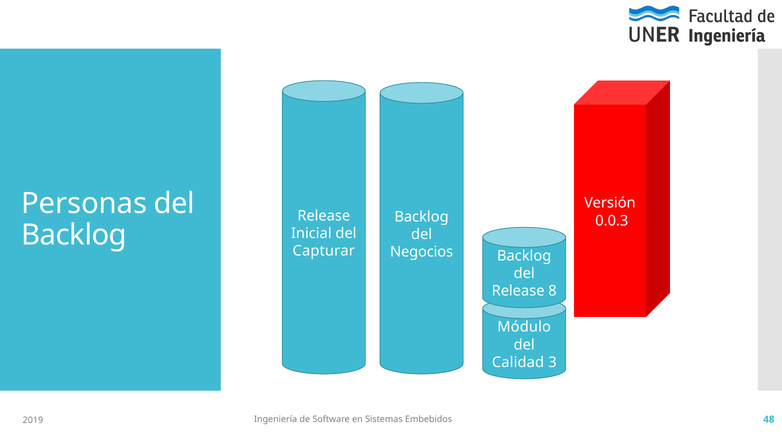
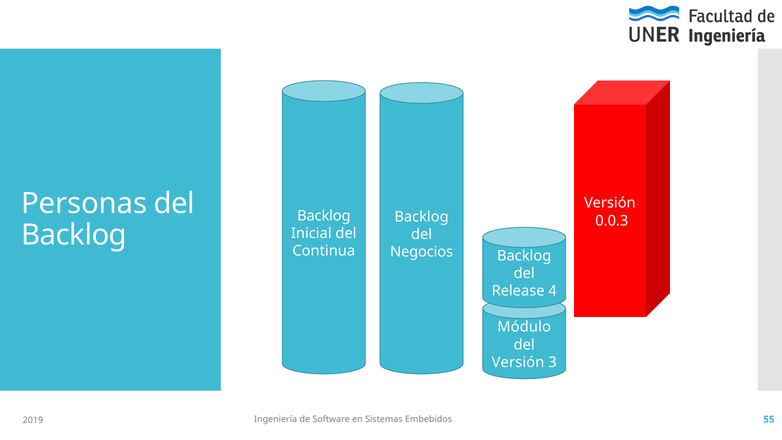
Release: Release -> Backlog (324, 216)
Capturar: Capturar -> Continua (324, 251)
8: 8 -> 4 (552, 291)
Calidad: Calidad -> Versión (518, 362)
48: 48 -> 55 (769, 419)
